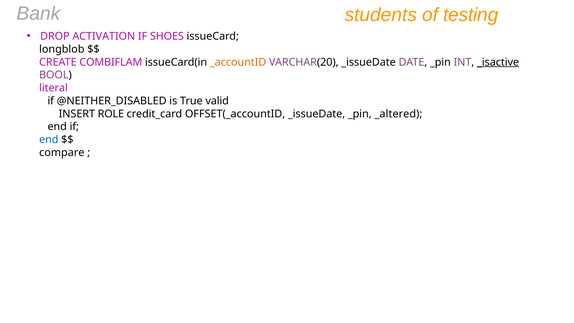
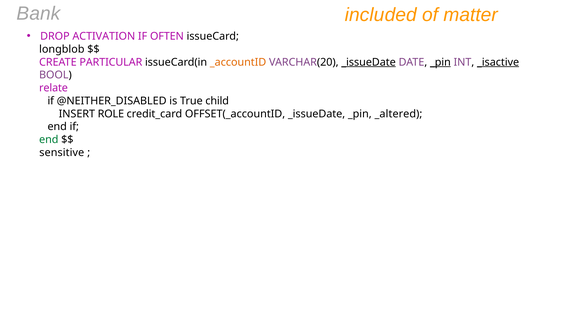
students: students -> included (381, 15)
testing: testing -> matter (471, 15)
SHOES: SHOES -> OFTEN (167, 36)
COMBIFLAM: COMBIFLAM -> PARTICULAR (111, 62)
_issueDate underline: none -> present (369, 62)
_pin underline: none -> present (440, 62)
literal: literal -> relate (54, 88)
valid: valid -> child (217, 101)
end colour: blue -> green (49, 140)
compare: compare -> sensitive (62, 152)
